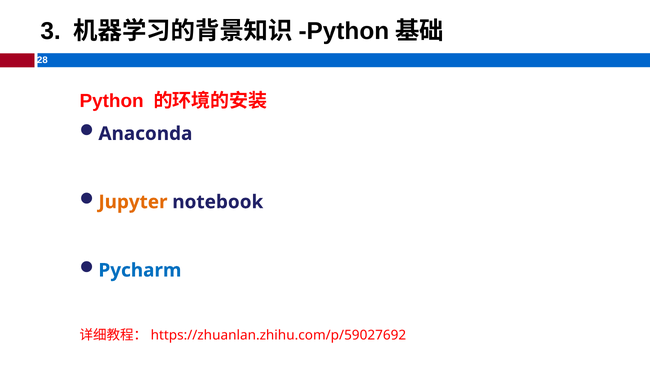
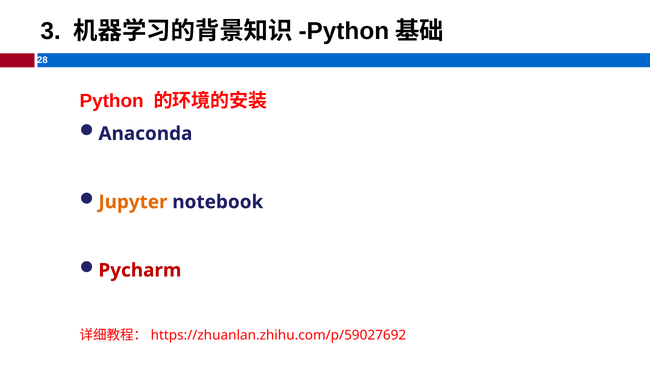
Pycharm colour: blue -> red (140, 270)
